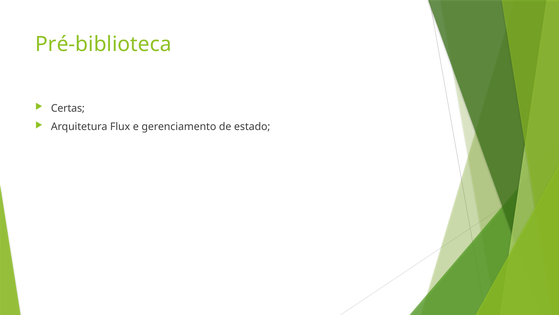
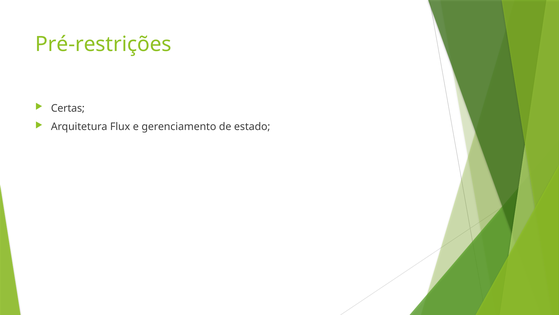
Pré-biblioteca: Pré-biblioteca -> Pré-restrições (103, 44)
